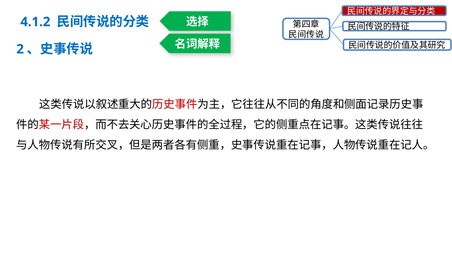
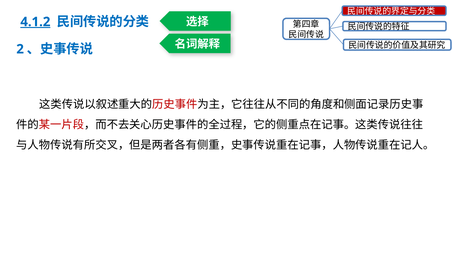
4.1.2 underline: none -> present (35, 22)
